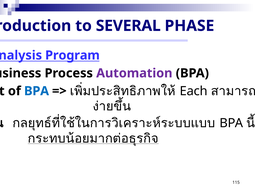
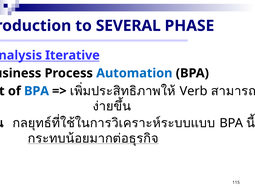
Program: Program -> Iterative (72, 55)
Automation colour: purple -> blue (134, 73)
Each: Each -> Verb (194, 91)
